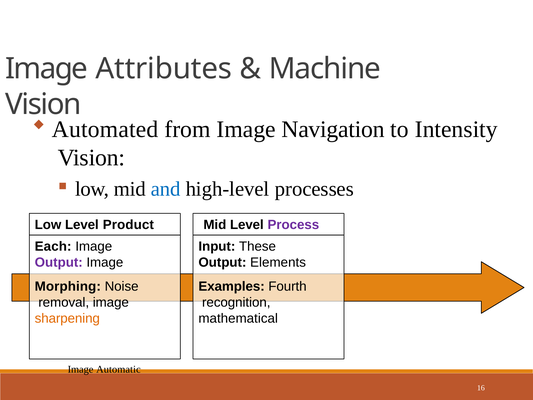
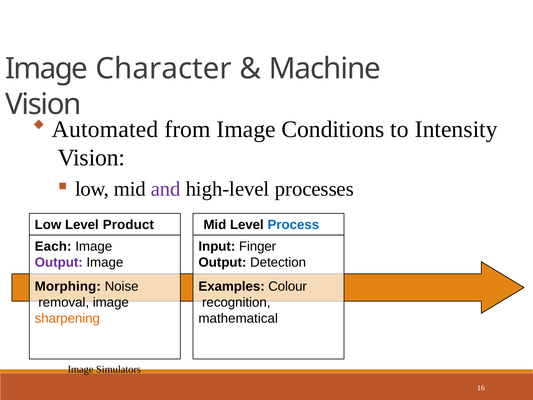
Attributes: Attributes -> Character (164, 69)
Navigation: Navigation -> Conditions (333, 129)
and colour: blue -> purple (166, 189)
Process colour: purple -> blue (293, 224)
These: These -> Finger (258, 246)
Elements: Elements -> Detection (278, 262)
Fourth: Fourth -> Colour (288, 286)
Automatic: Automatic -> Simulators (118, 369)
